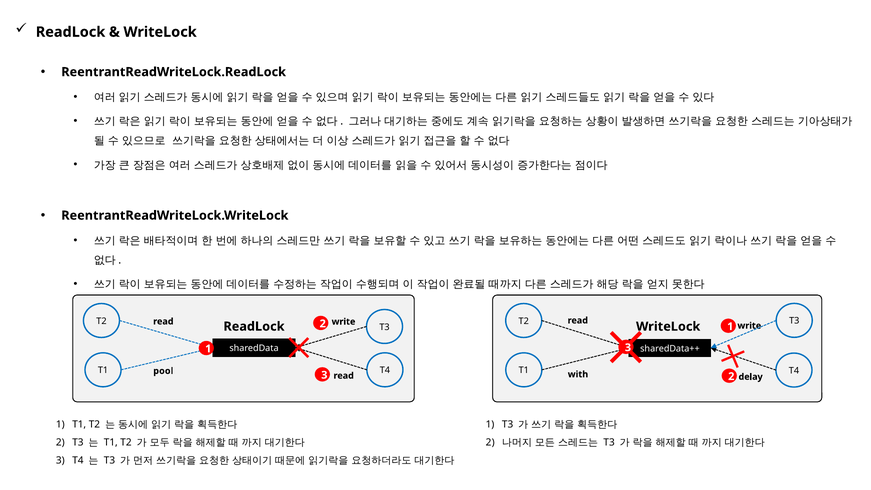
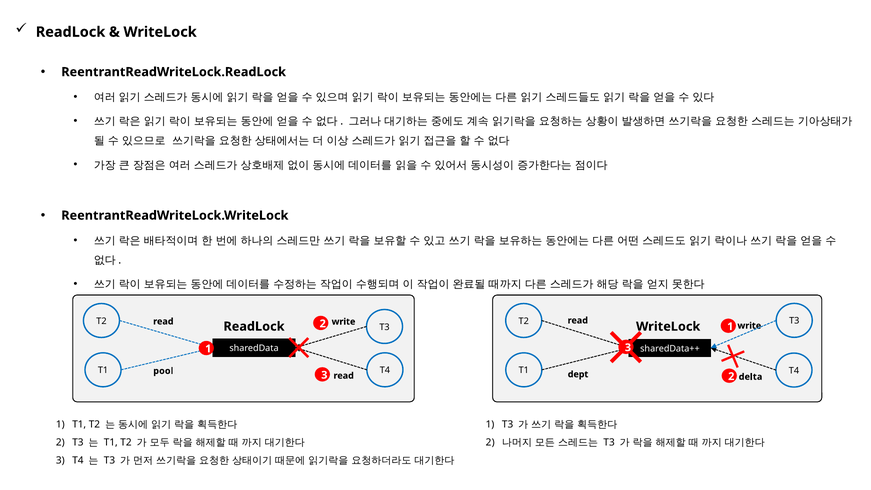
with: with -> dept (578, 374)
delay: delay -> delta (751, 377)
